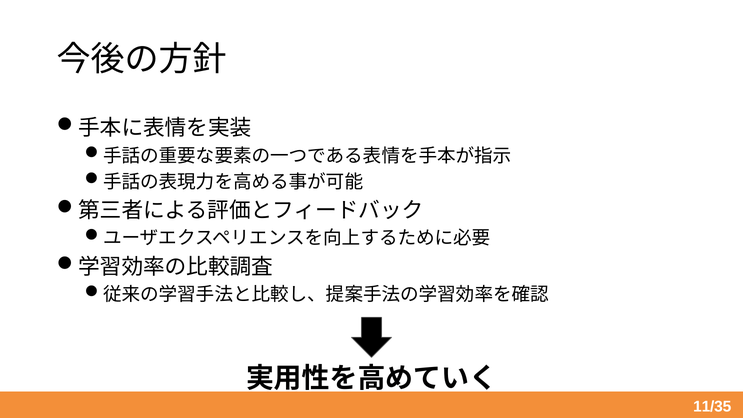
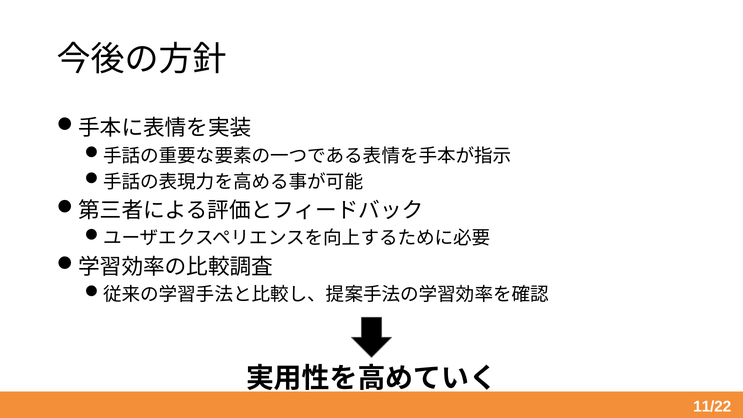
11/35: 11/35 -> 11/22 (712, 407)
